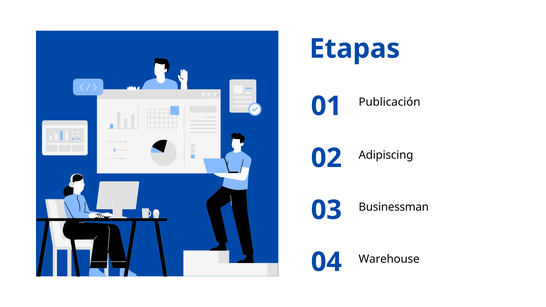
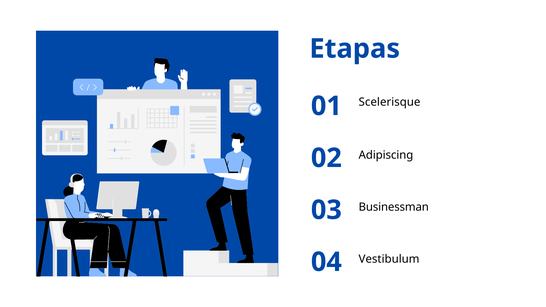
Publicación: Publicación -> Scelerisque (390, 102)
Warehouse: Warehouse -> Vestibulum (389, 259)
